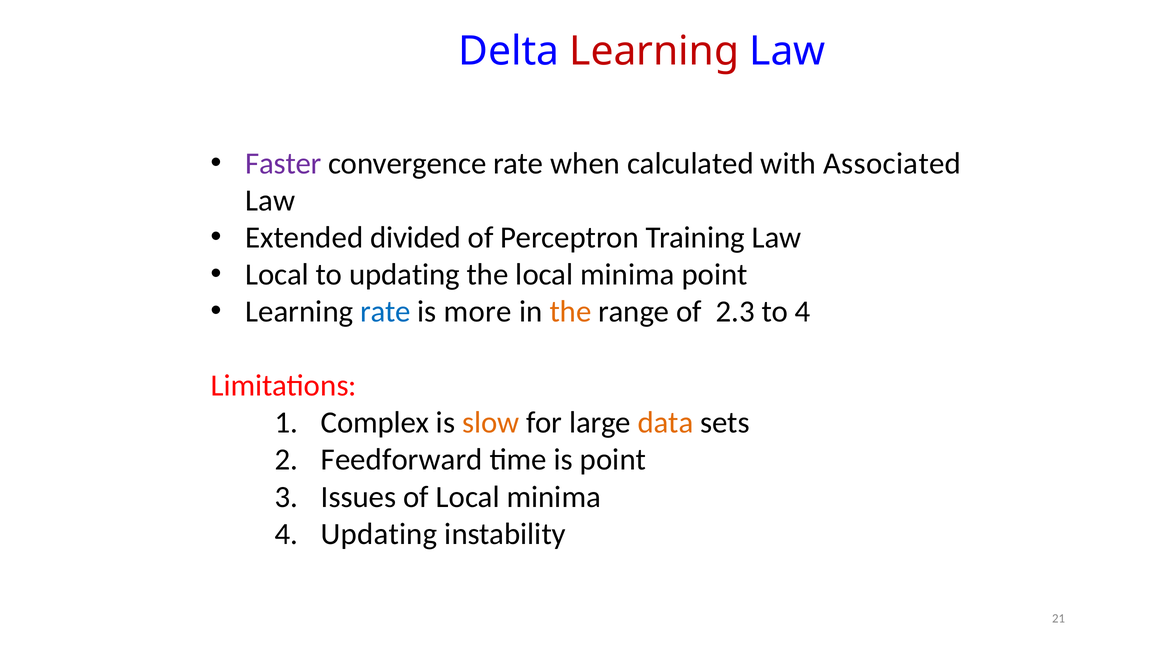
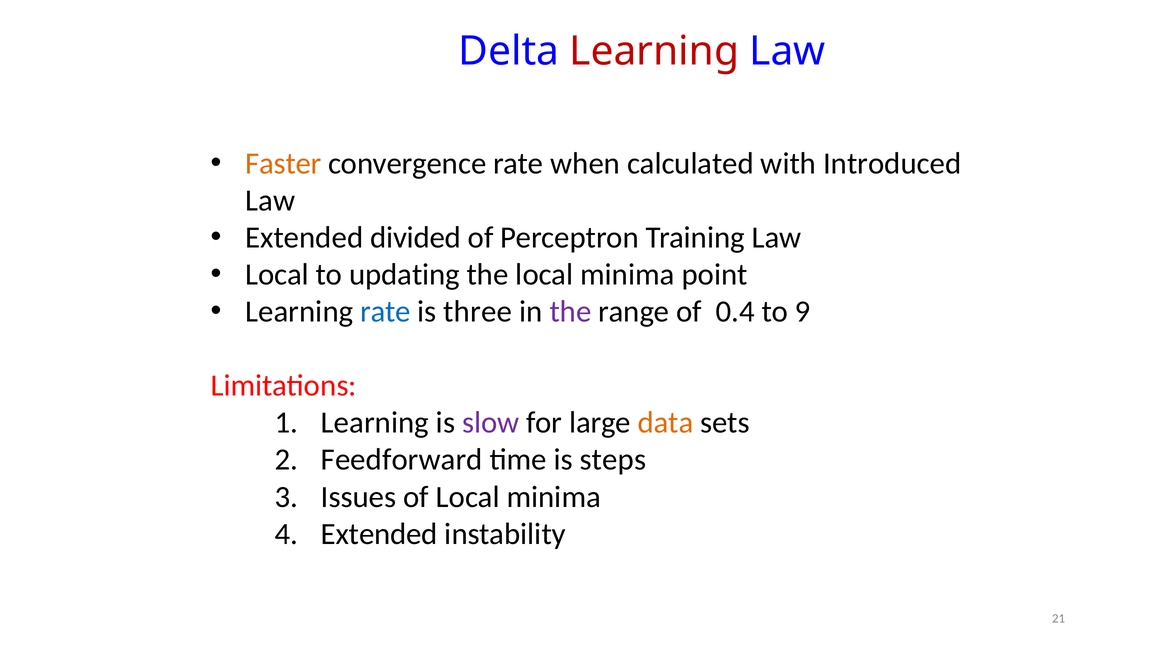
Faster colour: purple -> orange (284, 164)
Associated: Associated -> Introduced (892, 164)
more: more -> three (478, 312)
the colour: orange -> purple (571, 312)
2.3: 2.3 -> 0.4 (735, 312)
to 4: 4 -> 9 (803, 312)
1 Complex: Complex -> Learning (375, 423)
slow colour: orange -> purple (491, 423)
is point: point -> steps (613, 460)
Updating: Updating -> Extended (379, 534)
